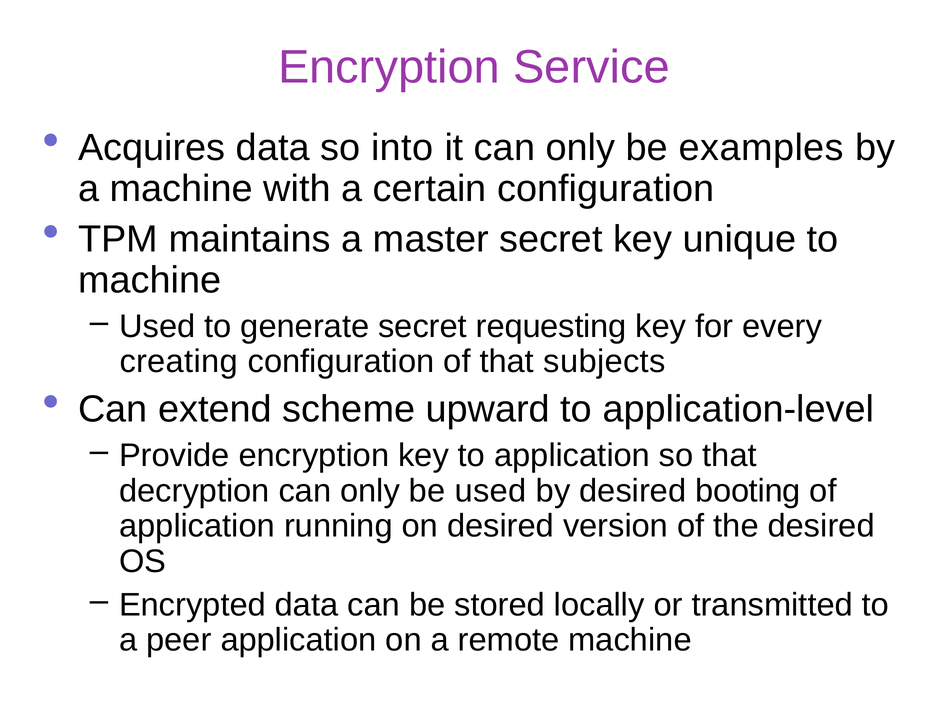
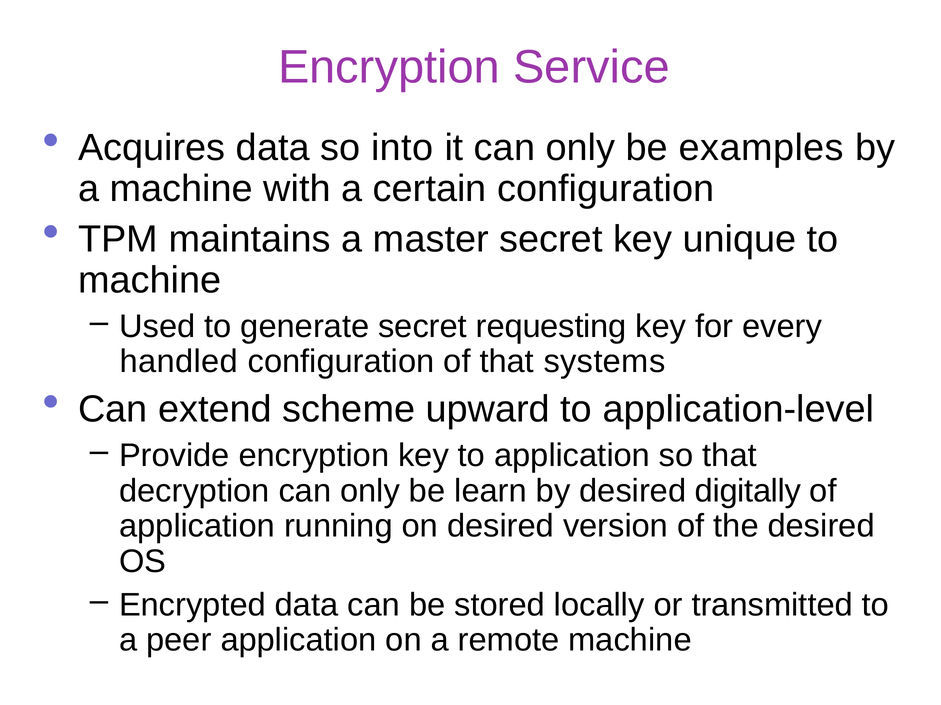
creating: creating -> handled (179, 362)
subjects: subjects -> systems (604, 362)
be used: used -> learn (491, 491)
booting: booting -> digitally (748, 491)
